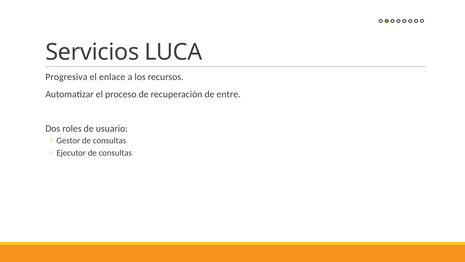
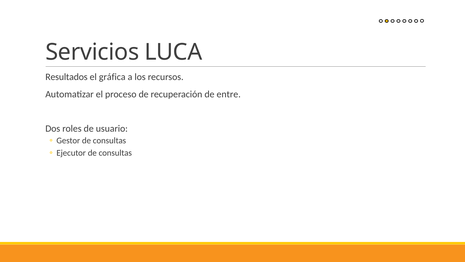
Progresiva: Progresiva -> Resultados (66, 77)
enlace: enlace -> gráfica (112, 77)
